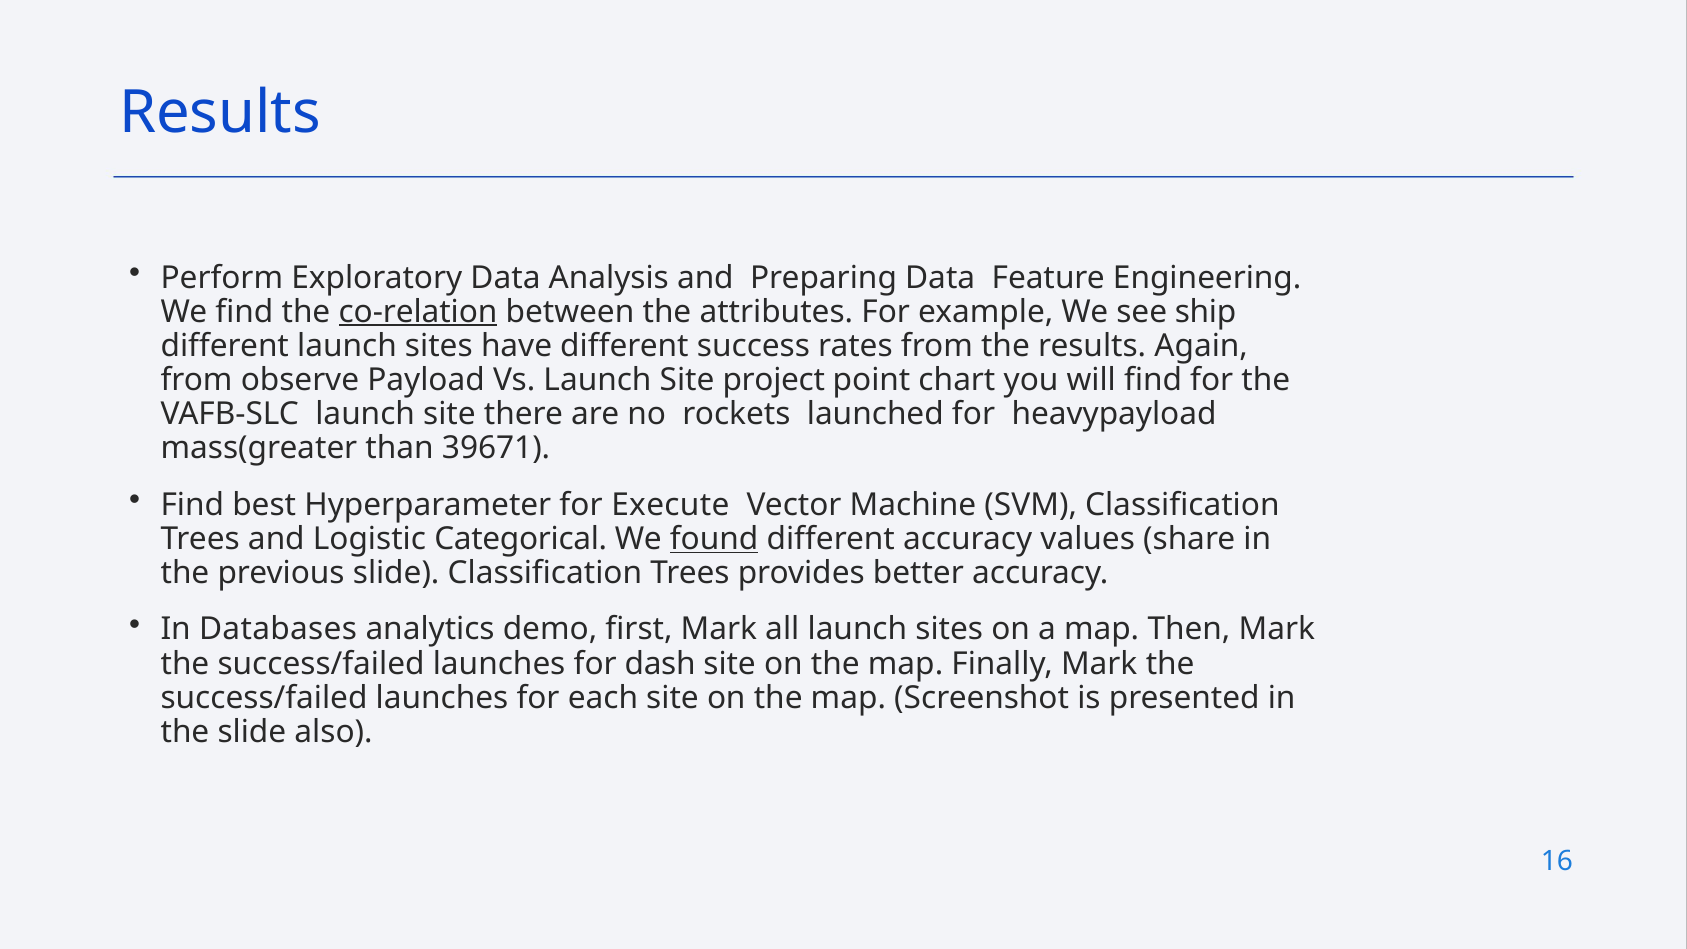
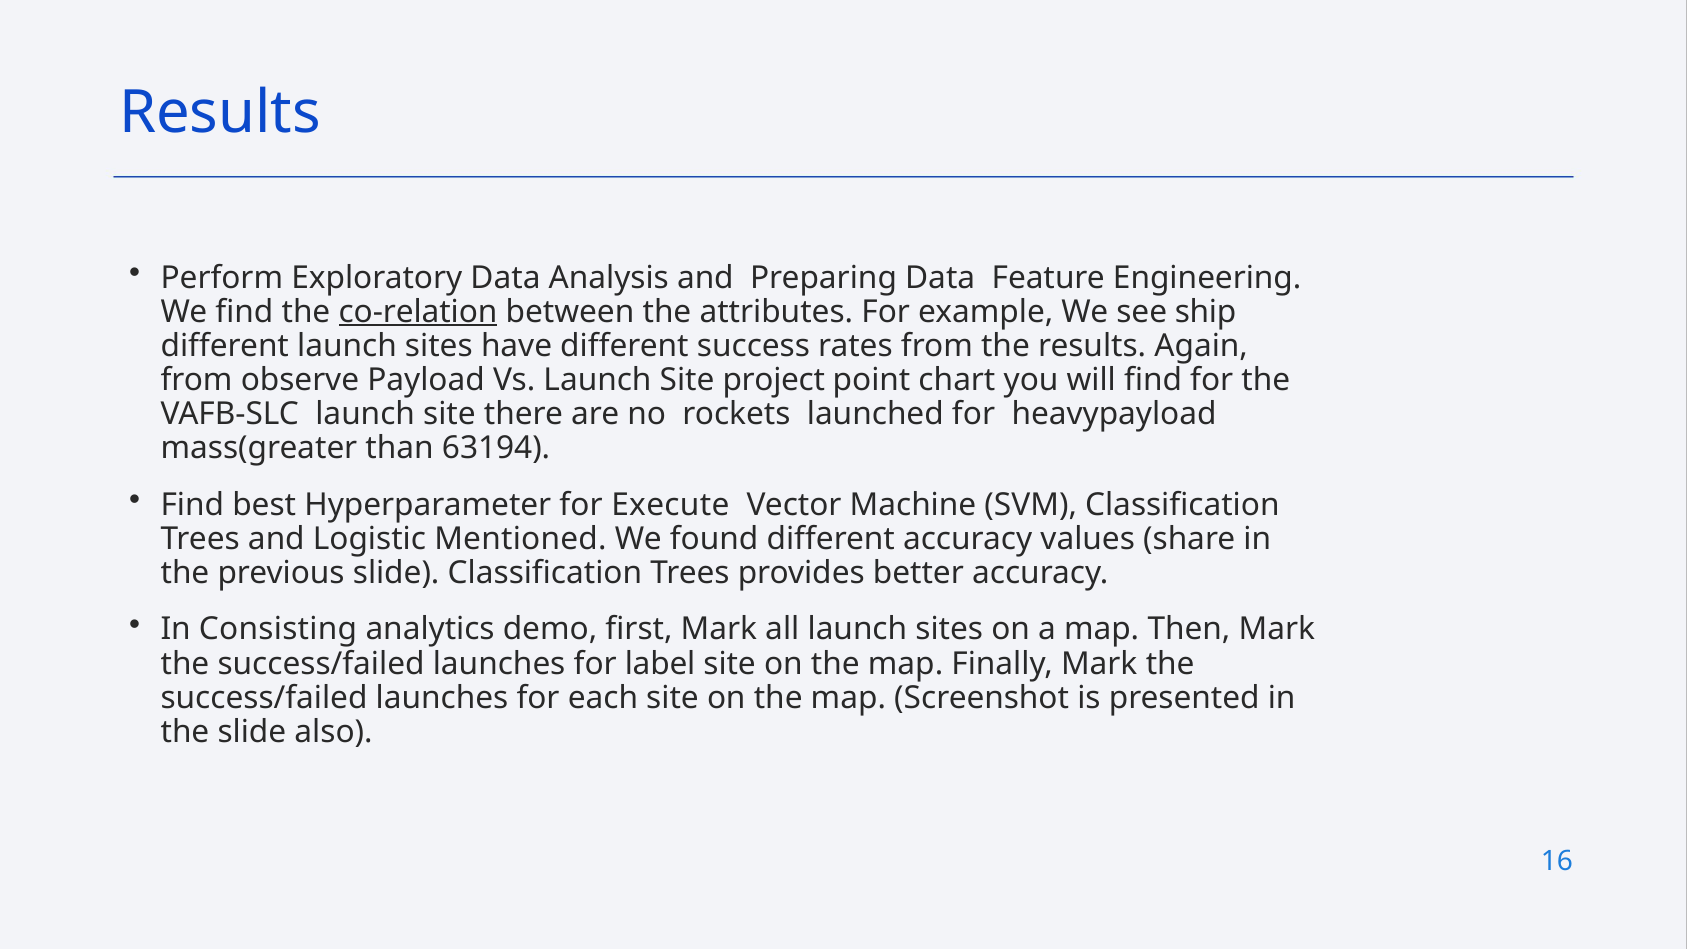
39671: 39671 -> 63194 (496, 448)
Categorical: Categorical -> Mentioned (520, 539)
found underline: present -> none (714, 539)
Databases: Databases -> Consisting (278, 629)
dash: dash -> label (660, 664)
